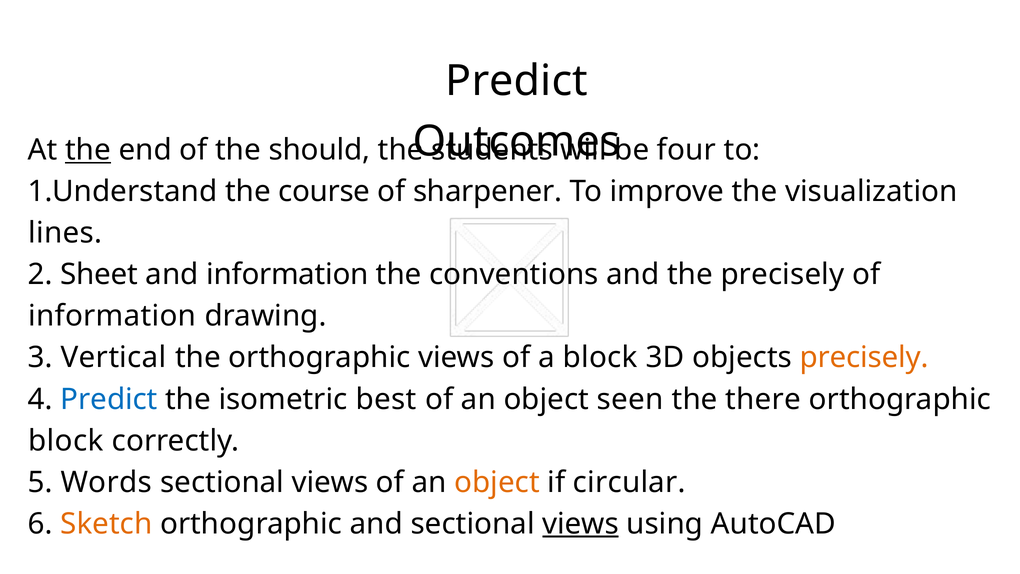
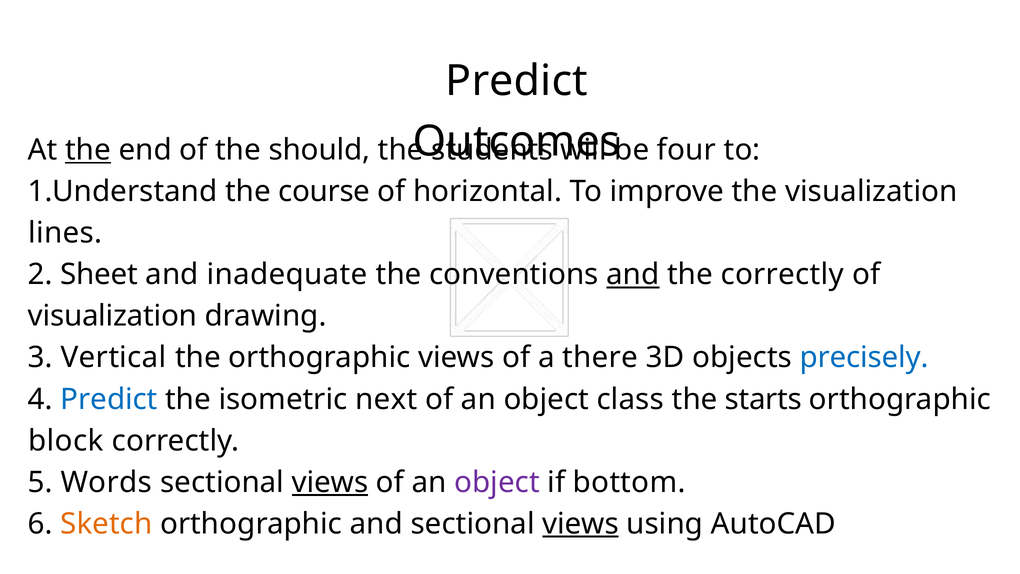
sharpener: sharpener -> horizontal (487, 191)
and information: information -> inadequate (287, 275)
and underline: none -> present (633, 275)
the precisely: precisely -> correctly (782, 275)
information: information -> visualization (112, 316)
a block: block -> there (600, 358)
precisely colour: orange -> blue (864, 358)
best: best -> next (386, 399)
seen: seen -> class (630, 399)
there: there -> starts (763, 399)
views underline: none -> present (330, 482)
object colour: orange -> purple (497, 482)
circular: circular -> bottom (629, 482)
